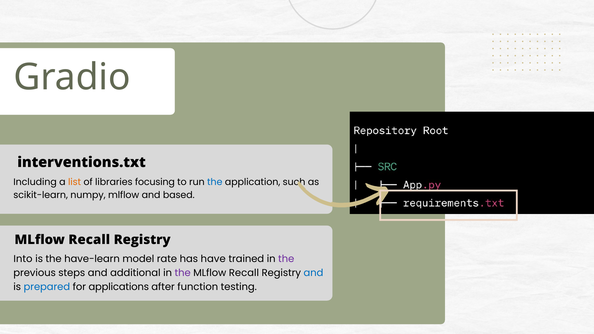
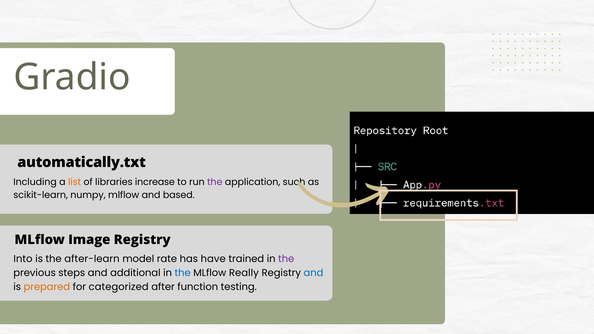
interventions.txt: interventions.txt -> automatically.txt (82, 163)
focusing: focusing -> increase (155, 182)
the colour: blue -> purple (215, 182)
Recall: Recall -> Image (89, 240)
have-learn: have-learn -> after-learn (92, 259)
the colour: purple -> blue (183, 273)
Recall: Recall -> Really (244, 273)
prepared colour: blue -> orange (47, 287)
applications: applications -> categorized (119, 287)
